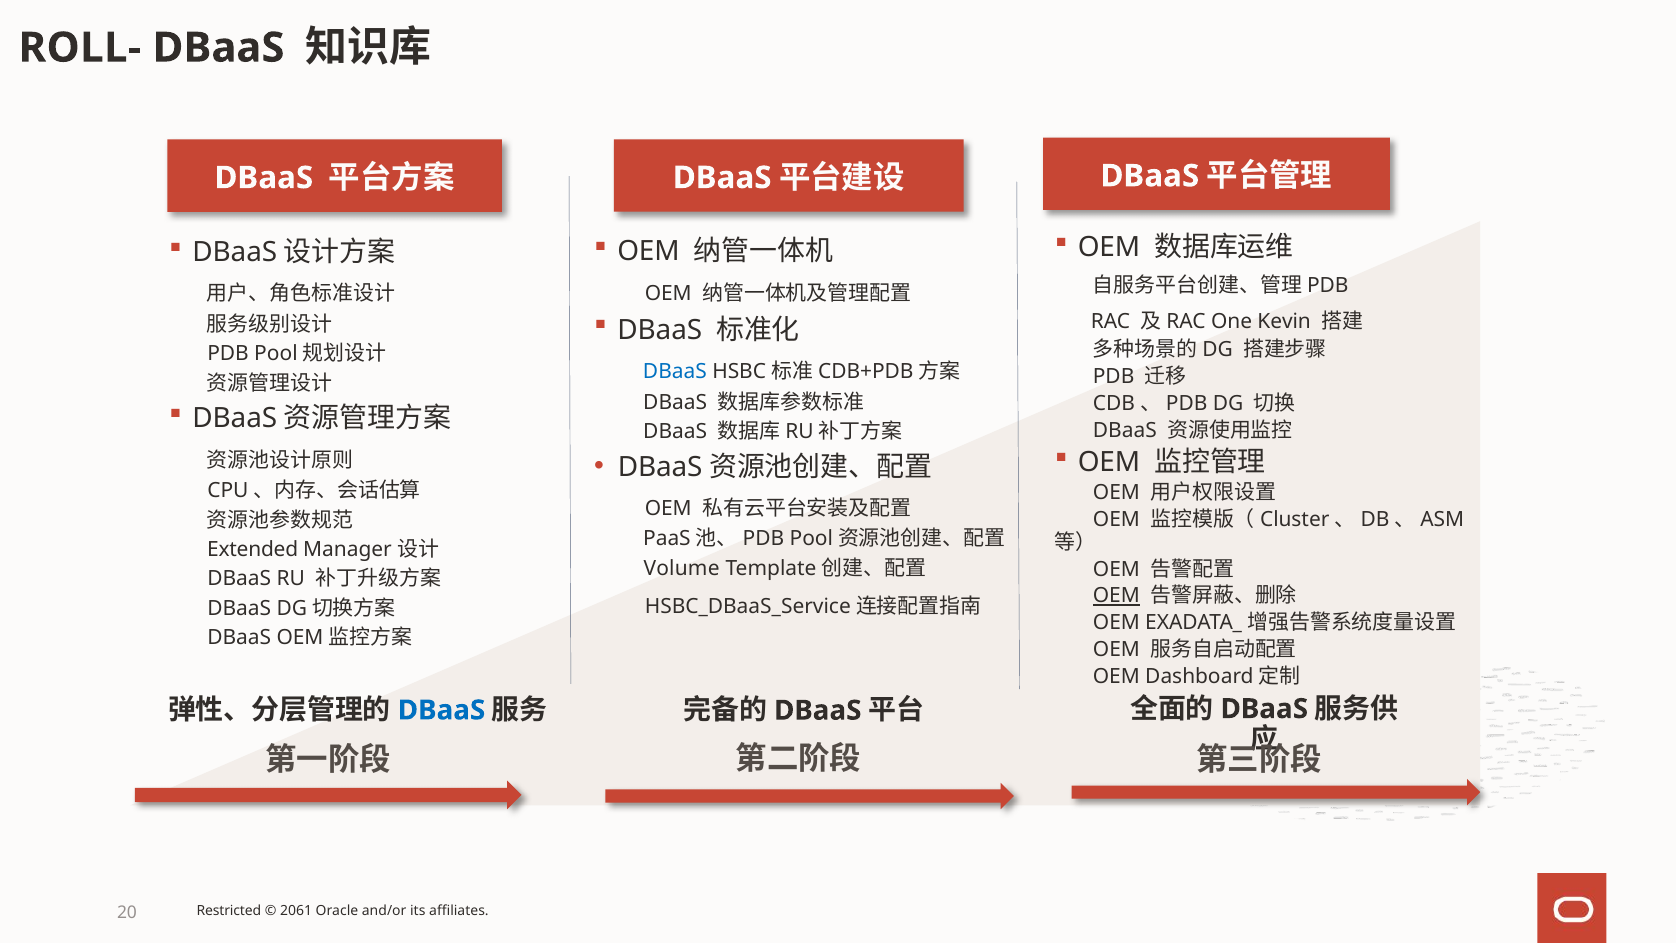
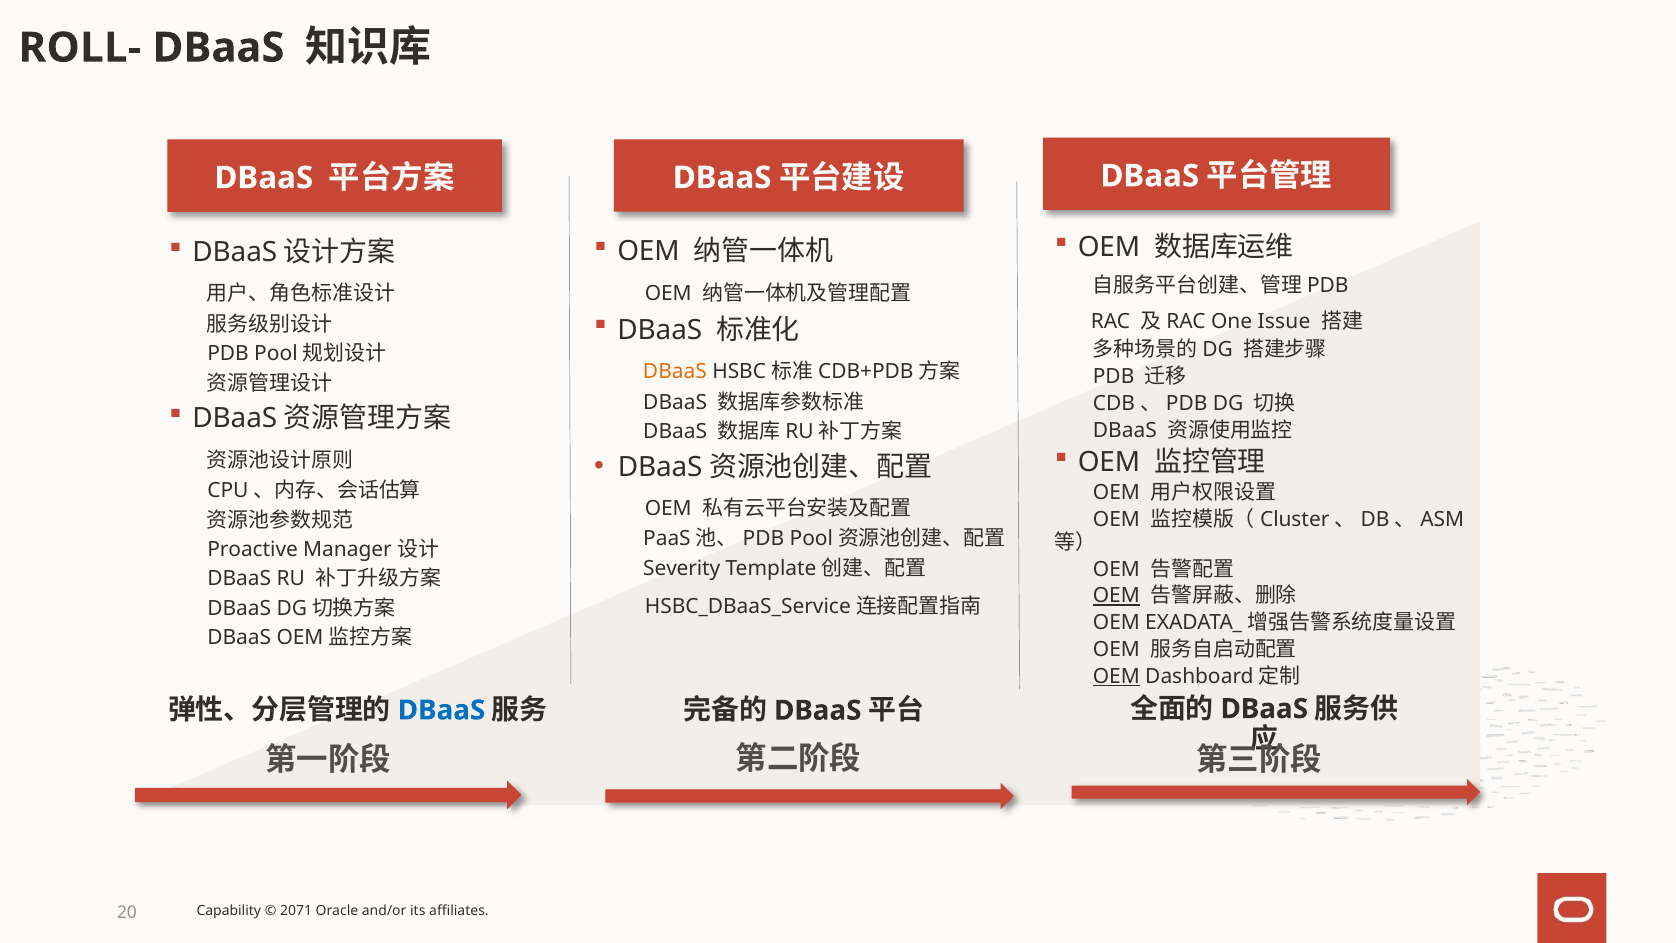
Kevin: Kevin -> Issue (1284, 321)
DBaaS colour: blue -> orange (675, 371)
Extended: Extended -> Proactive (253, 549)
Volume: Volume -> Severity (682, 568)
OEM underline: none -> present (1116, 676)
Restricted: Restricted -> Capability (229, 911)
2061: 2061 -> 2071 (296, 911)
